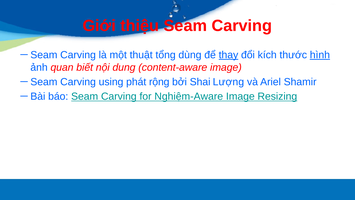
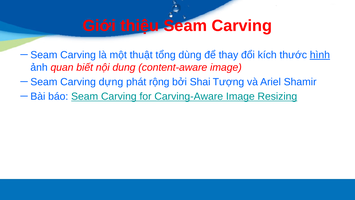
thay underline: present -> none (228, 55)
using: using -> dựng (111, 82)
Lượng: Lượng -> Tượng (228, 82)
Nghiệm-Aware: Nghiệm-Aware -> Carving-Aware (189, 96)
